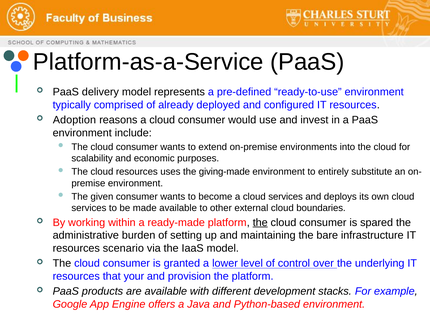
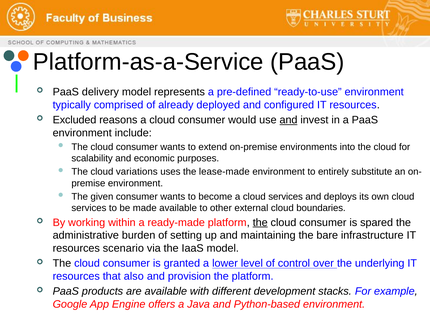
Adoption: Adoption -> Excluded (75, 120)
and underline: none -> present (288, 120)
cloud resources: resources -> variations (137, 171)
giving-made: giving-made -> lease-made (224, 171)
your: your -> also (134, 276)
